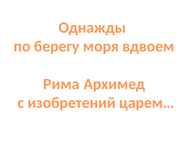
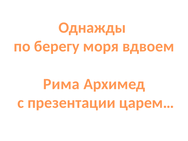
изобретений: изобретений -> презентации (71, 103)
